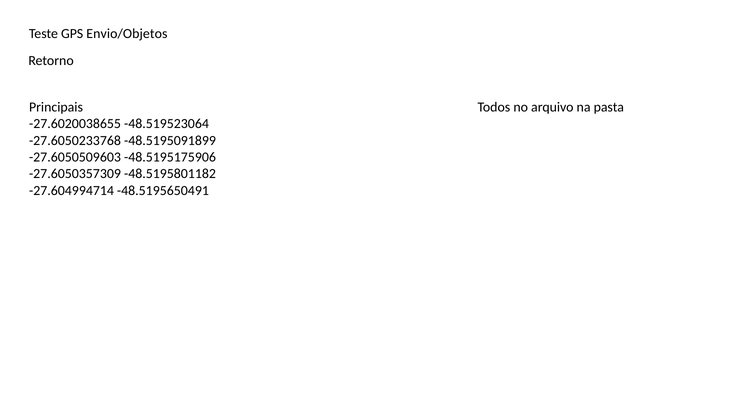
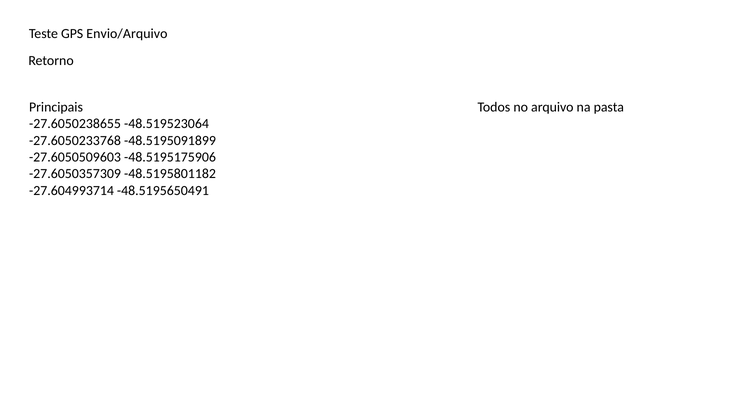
Envio/Objetos: Envio/Objetos -> Envio/Arquivo (127, 34)
-27.6020038655: -27.6020038655 -> -27.6050238655 (75, 124)
-27.604994714: -27.604994714 -> -27.604993714 (72, 190)
